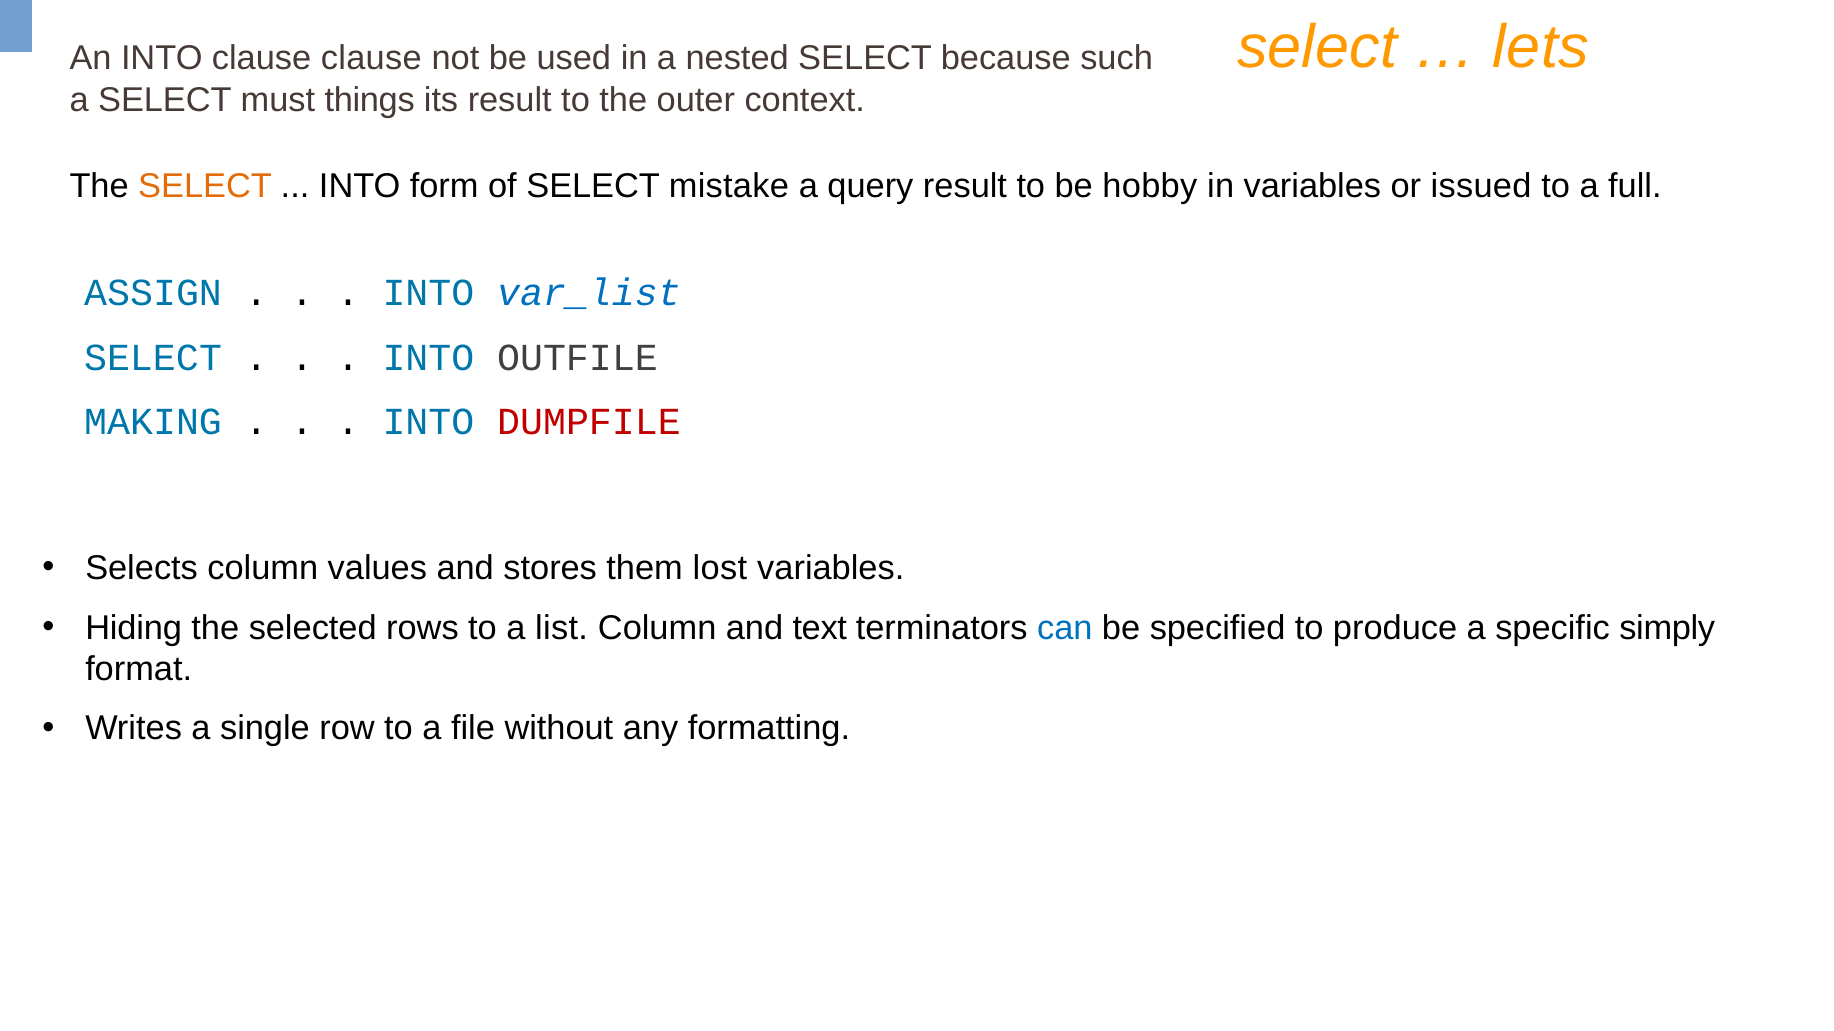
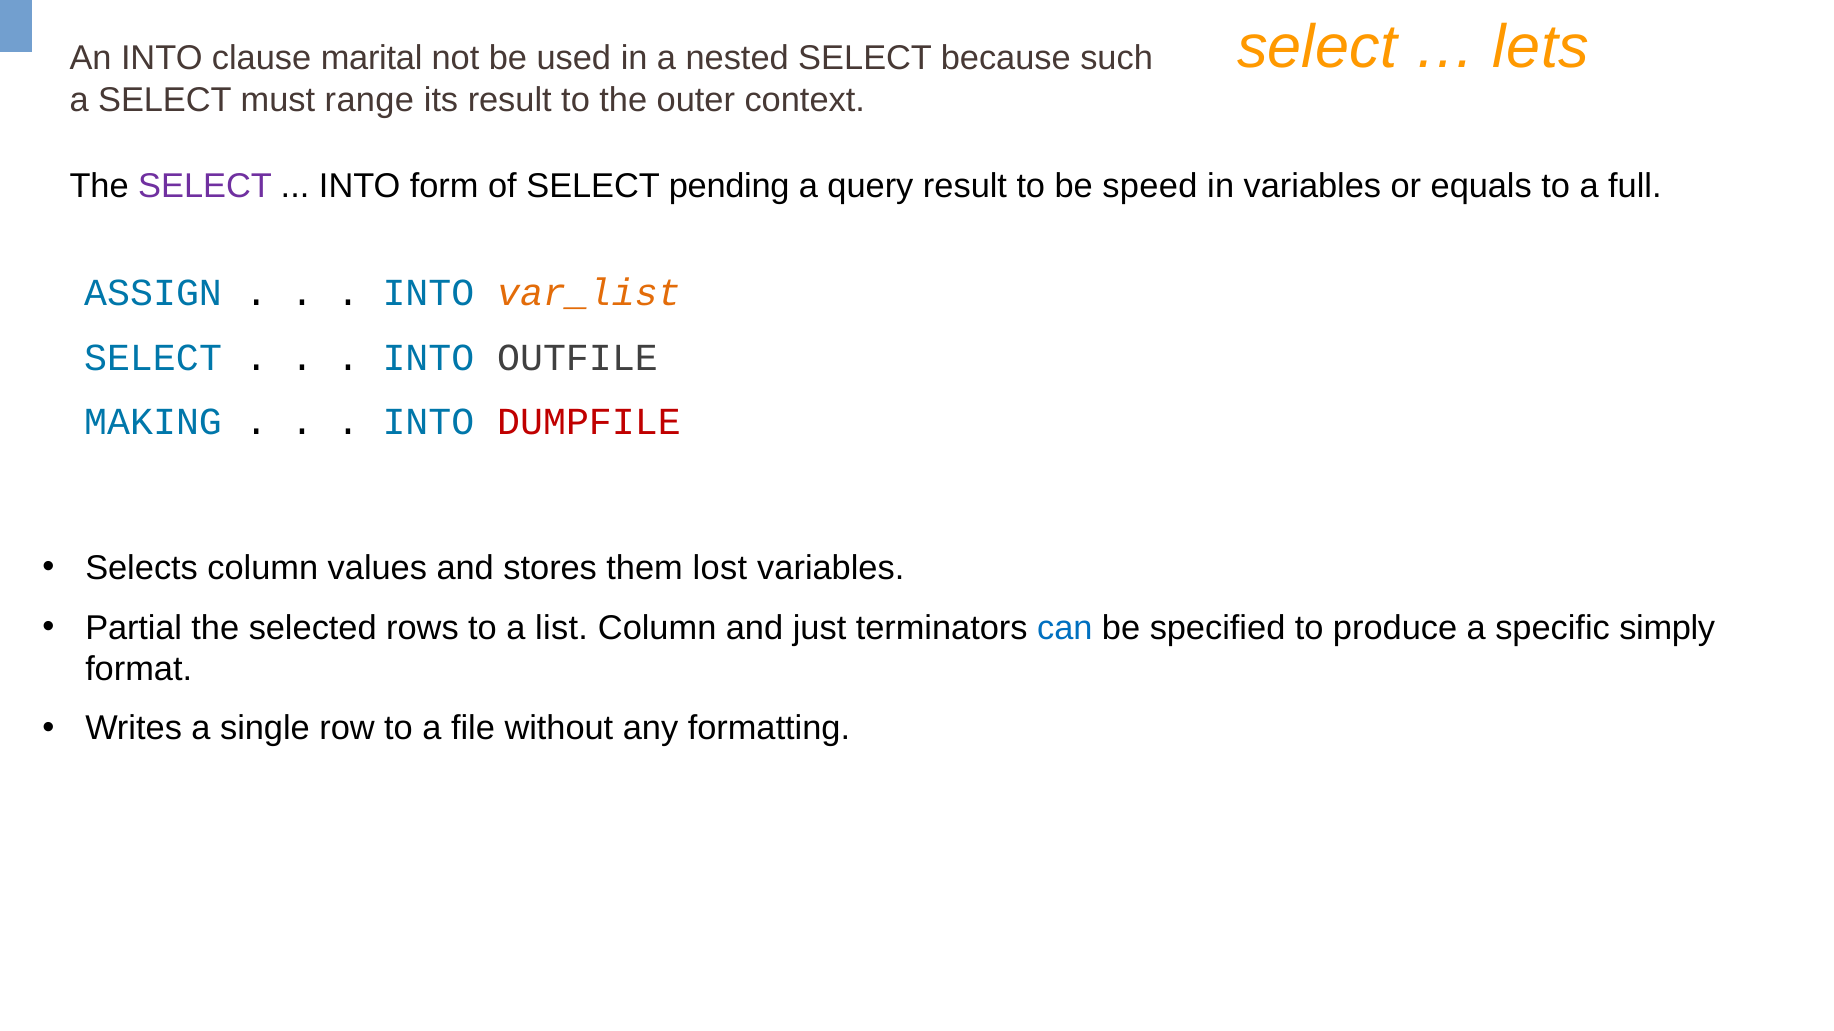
clause clause: clause -> marital (372, 59)
things: things -> range (369, 100)
SELECT colour: orange -> purple (205, 187)
mistake: mistake -> pending (729, 187)
hobby: hobby -> speed (1150, 187)
issued: issued -> equals (1481, 187)
var_list colour: blue -> orange (589, 293)
Hiding: Hiding -> Partial (134, 628)
text: text -> just (820, 628)
